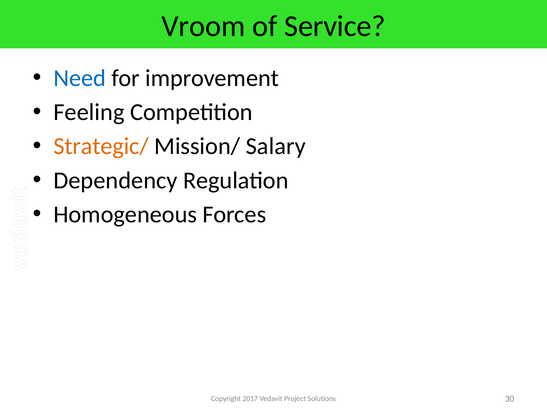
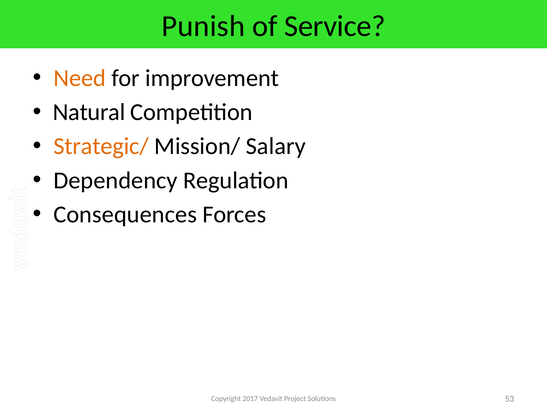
Vroom: Vroom -> Punish (203, 26)
Need colour: blue -> orange (80, 78)
Feeling: Feeling -> Natural (89, 112)
Homogeneous: Homogeneous -> Consequences (125, 214)
30: 30 -> 53 (510, 399)
